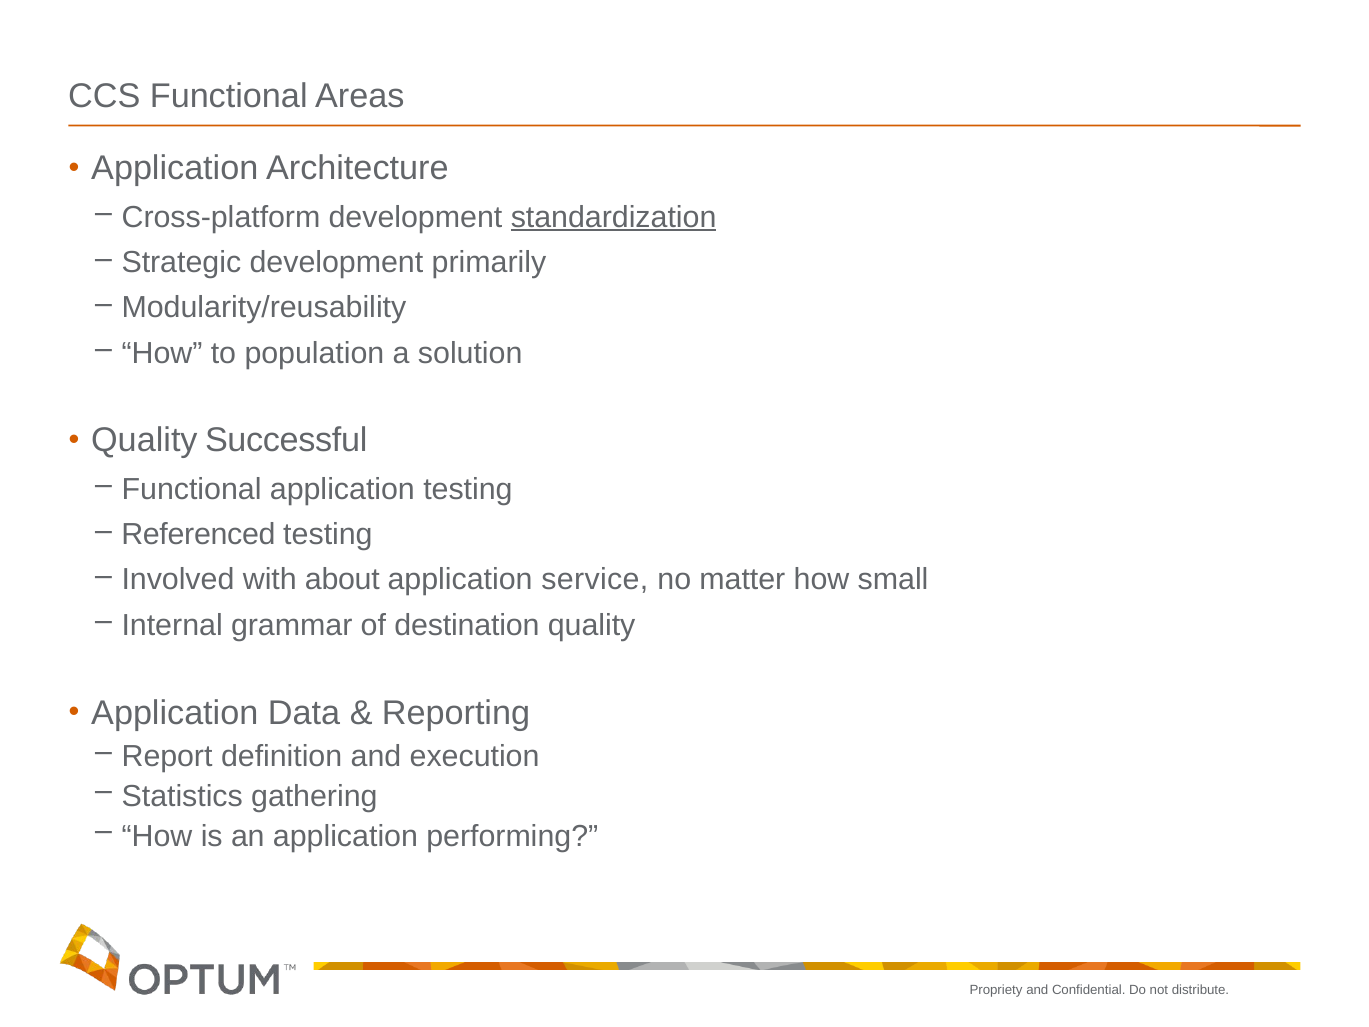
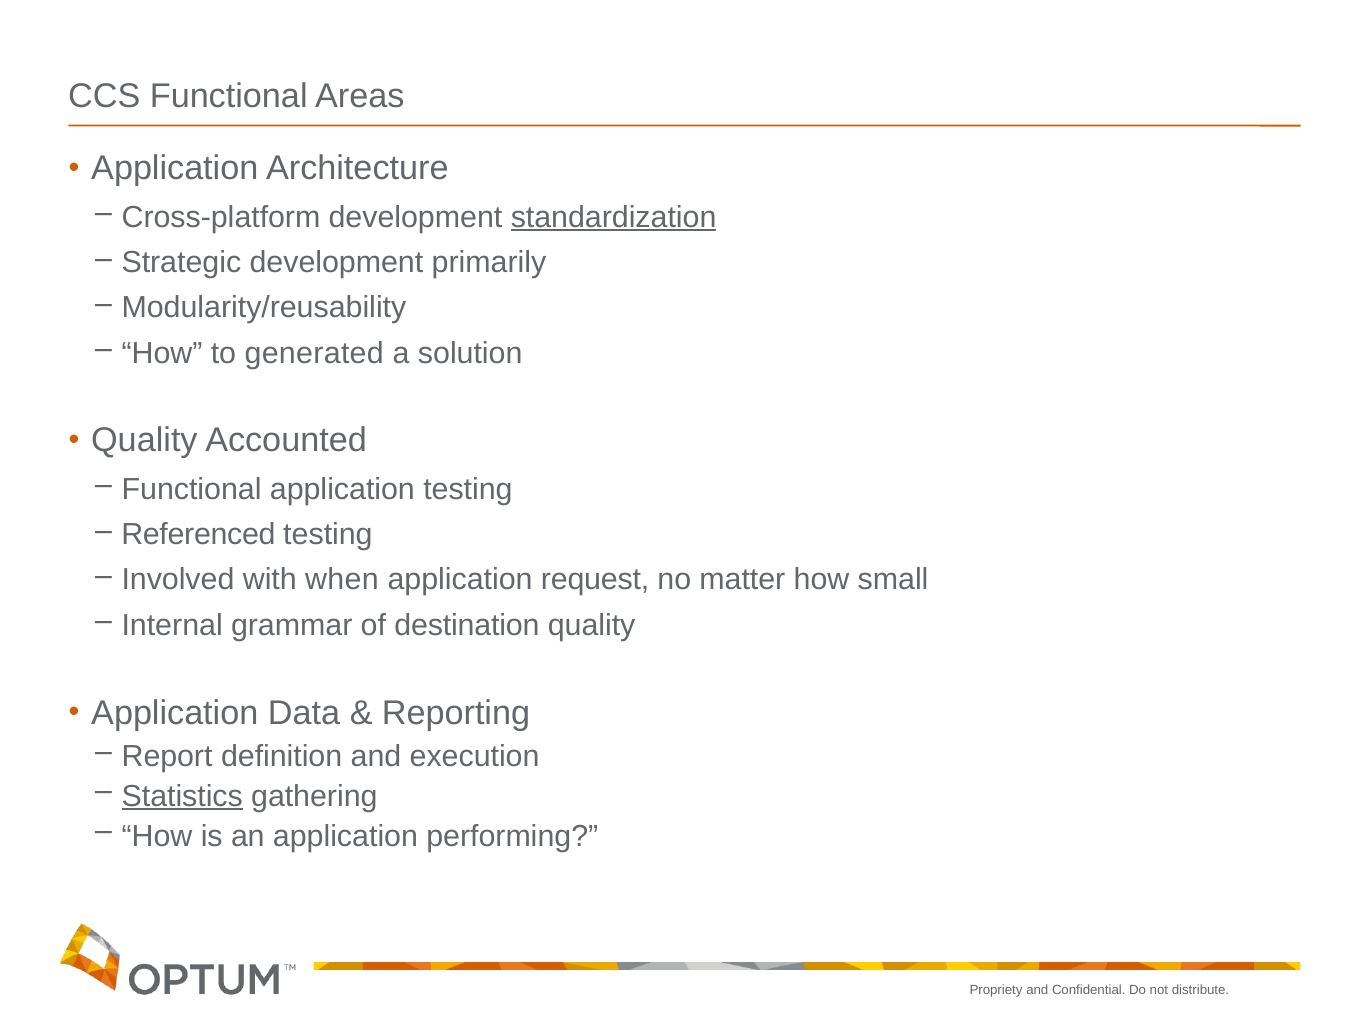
population: population -> generated (314, 353)
Successful: Successful -> Accounted (286, 440)
about: about -> when (342, 580)
service: service -> request (595, 580)
Statistics underline: none -> present (182, 796)
